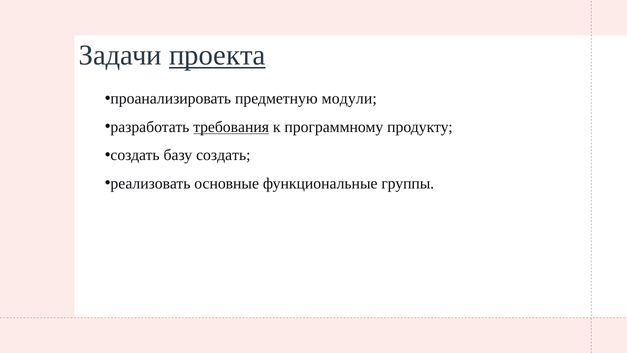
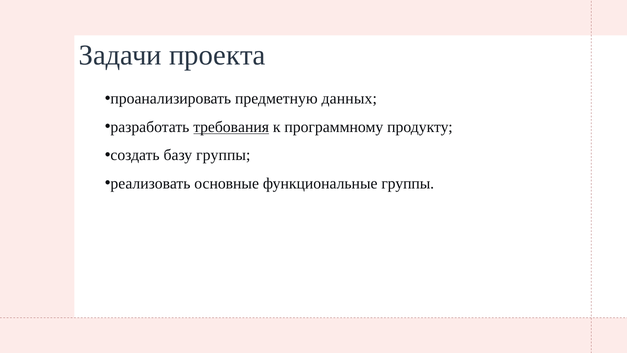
проекта underline: present -> none (217, 55)
модули: модули -> данных (349, 99)
базу создать: создать -> группы (223, 155)
